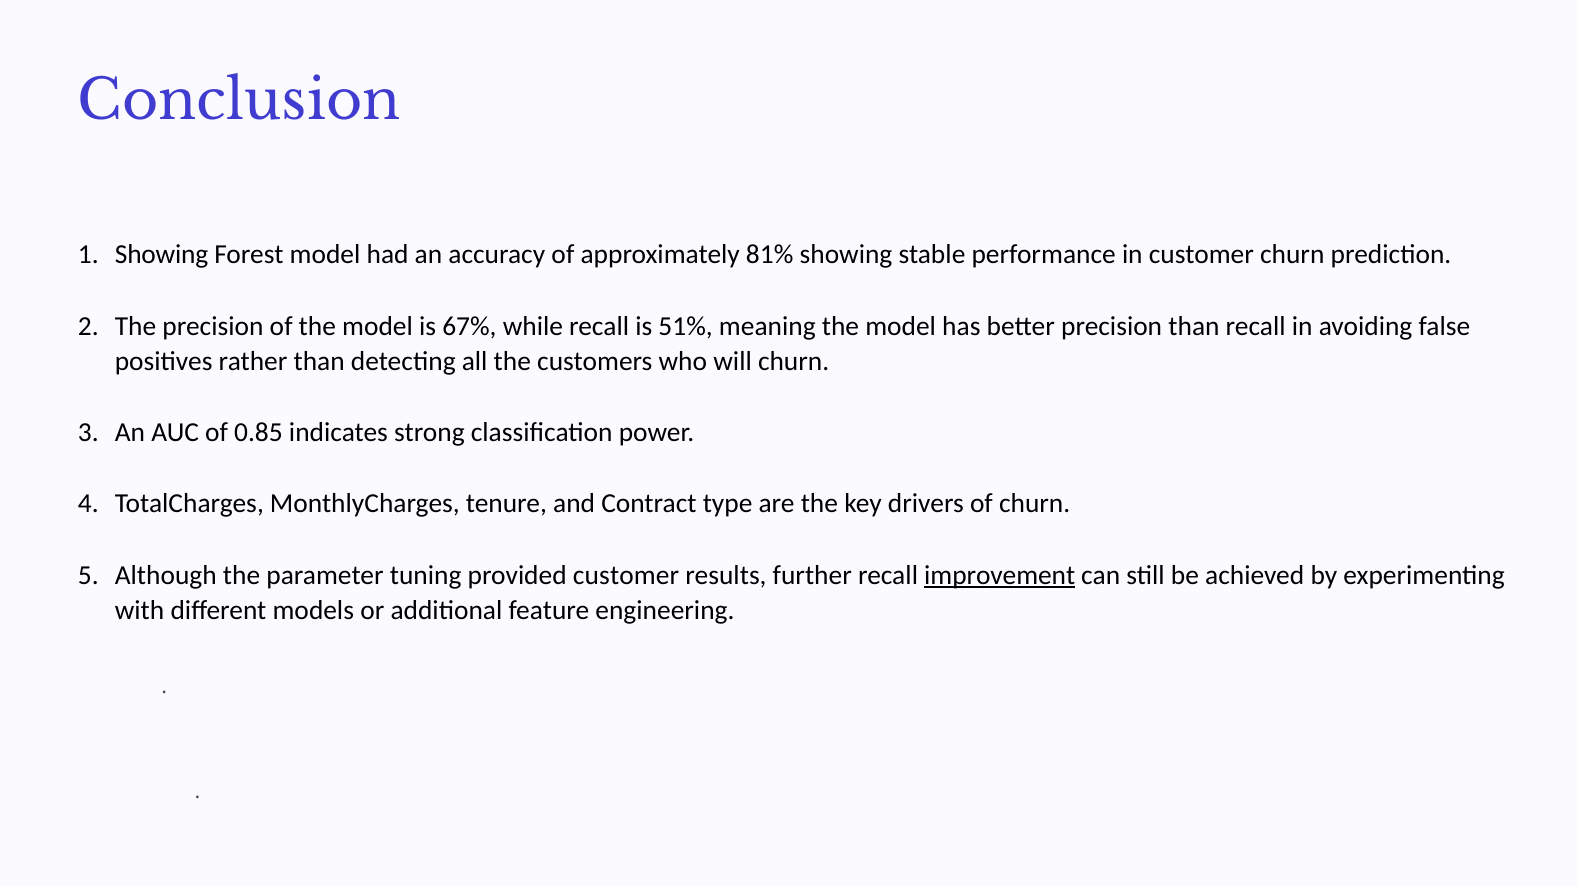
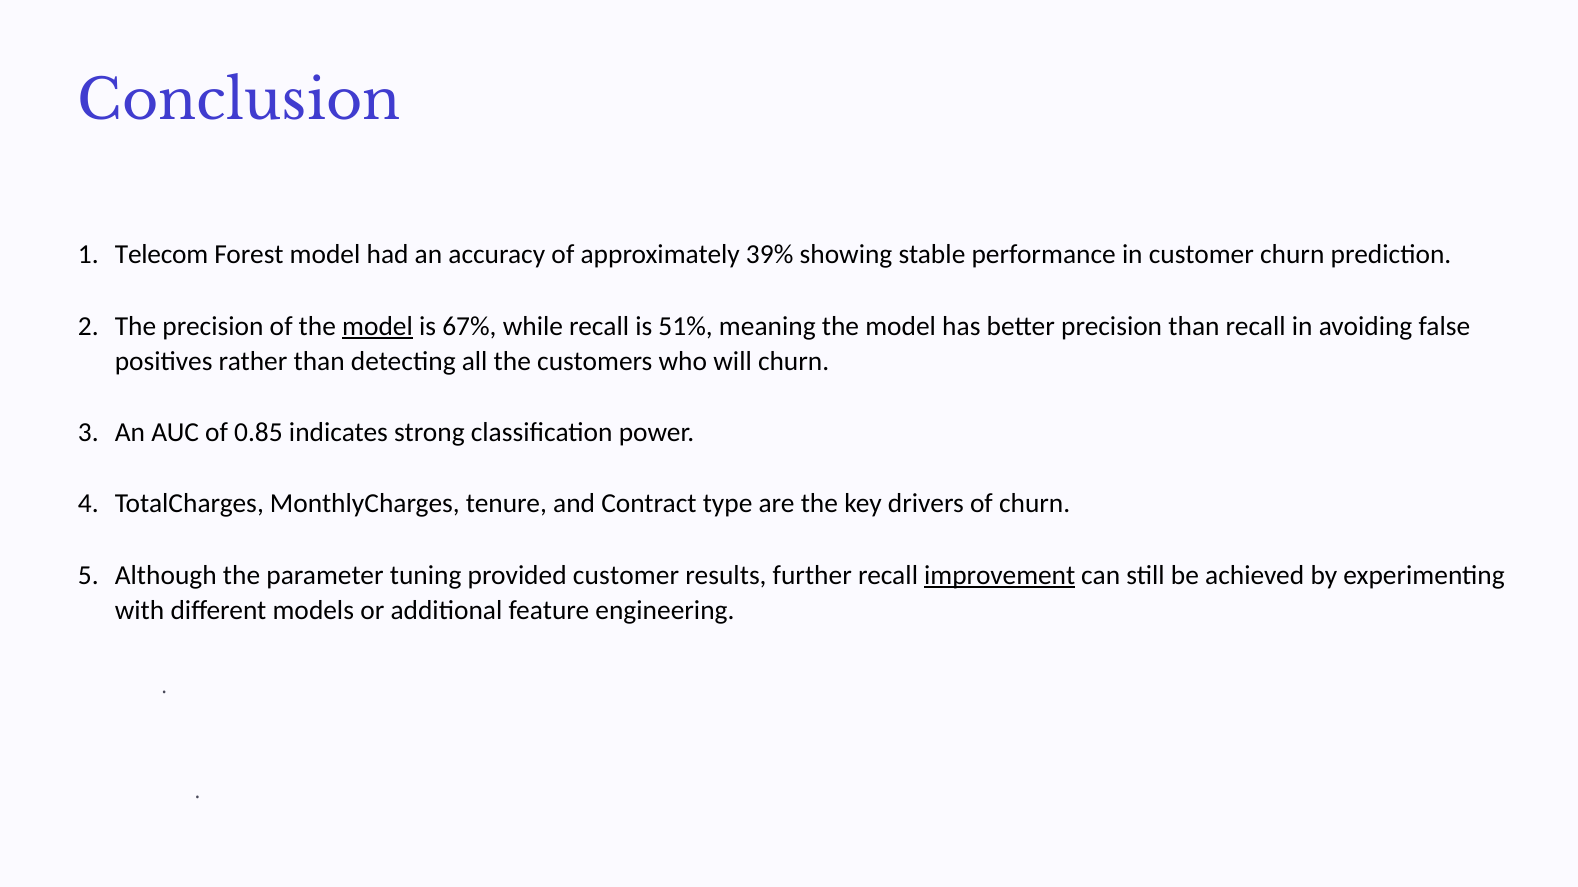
Showing: Showing -> Telecom (162, 255)
81%: 81% -> 39% (770, 255)
model underline: none -> present (378, 326)
